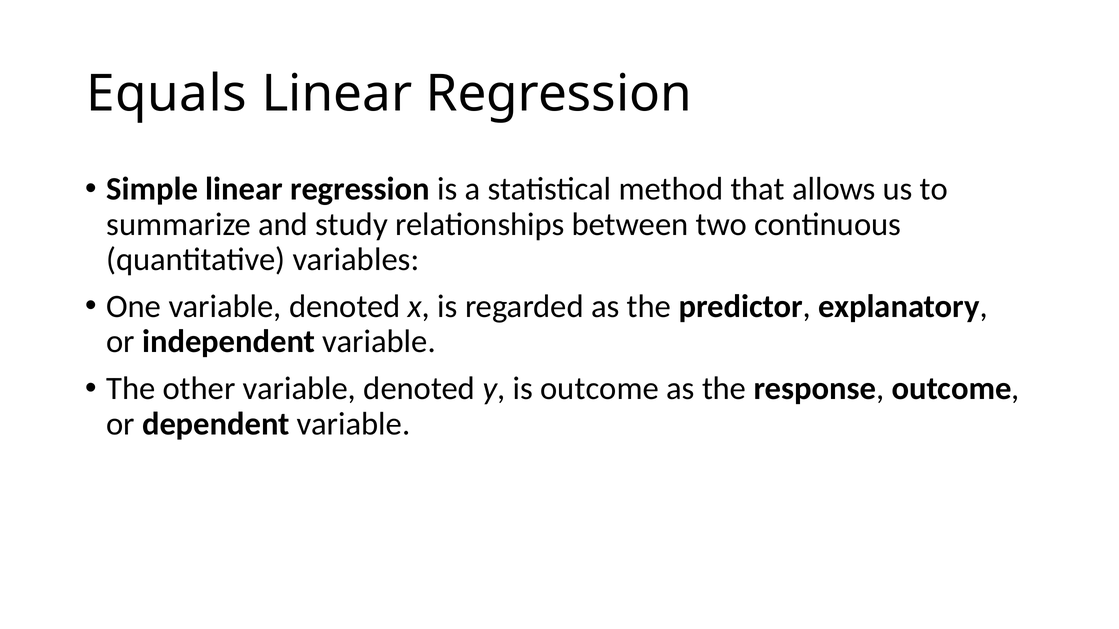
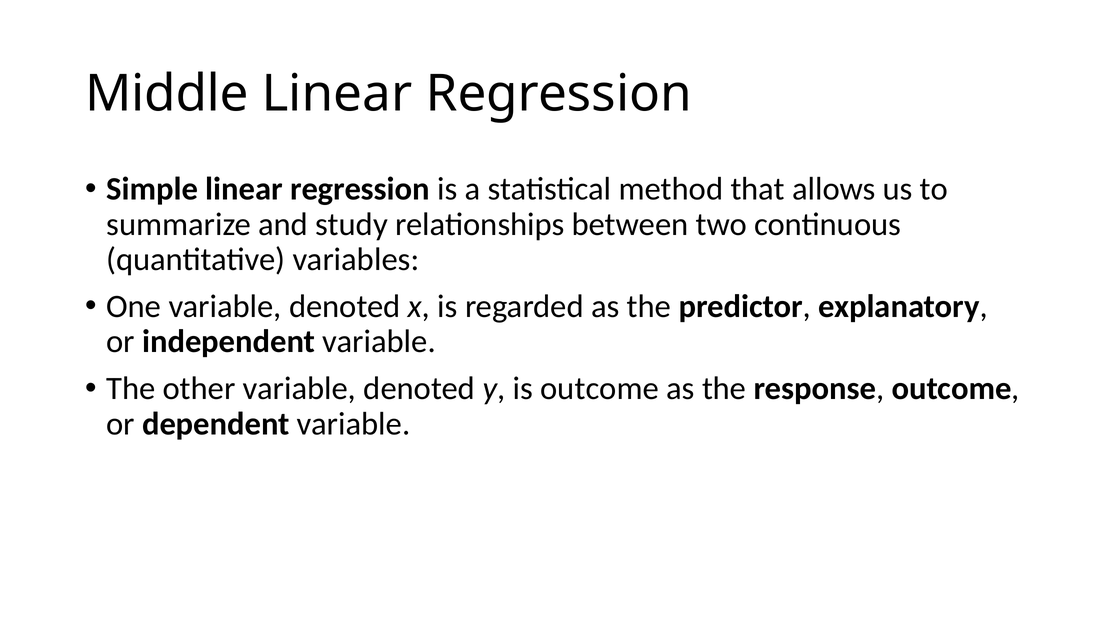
Equals: Equals -> Middle (167, 94)
